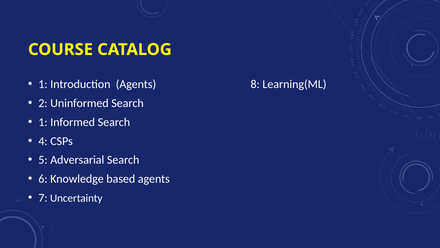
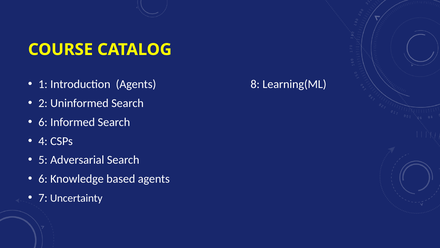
1: 1 -> 6 (43, 122)
